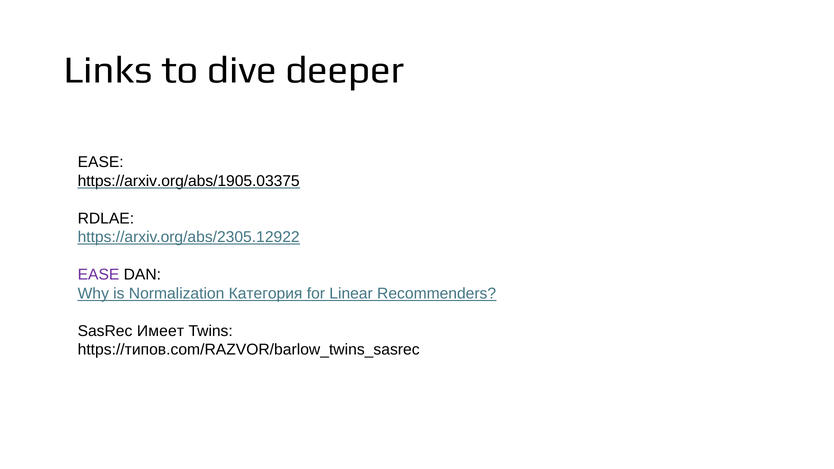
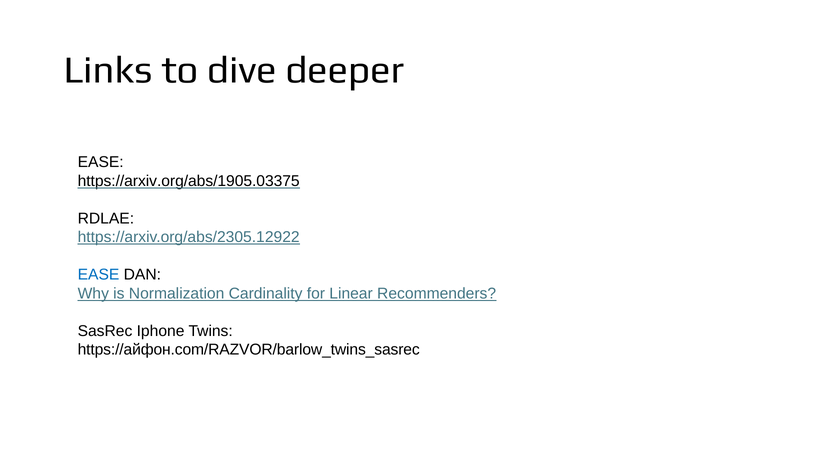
EASE colour: purple -> blue (99, 275)
Категория: Категория -> Cardinality (266, 294)
Имеет: Имеет -> Iphone (161, 331)
https://типов.com/RAZVOR/barlow_twins_sasrec: https://типов.com/RAZVOR/barlow_twins_sasrec -> https://айфон.com/RAZVOR/barlow_twins_sasrec (249, 350)
